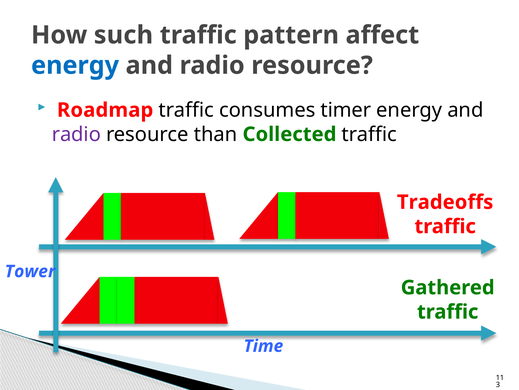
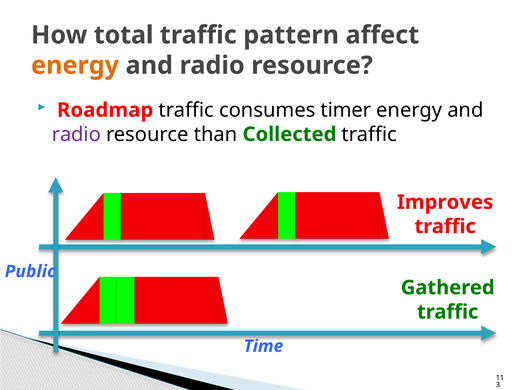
such: such -> total (124, 35)
energy colour: blue -> orange (75, 65)
Tradeoffs: Tradeoffs -> Improves (445, 202)
Tower: Tower -> Public (30, 271)
